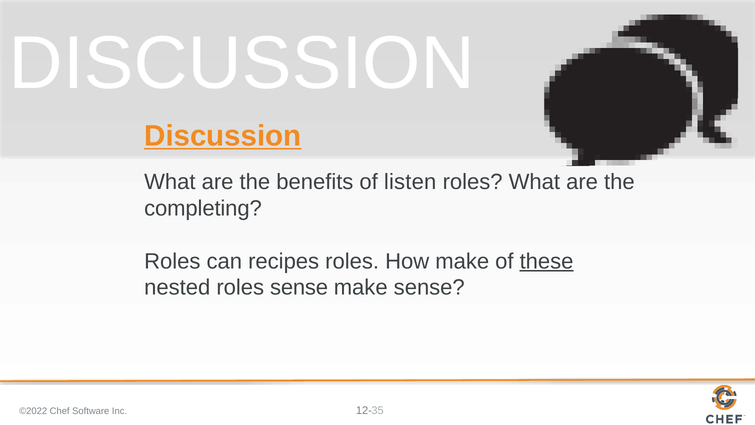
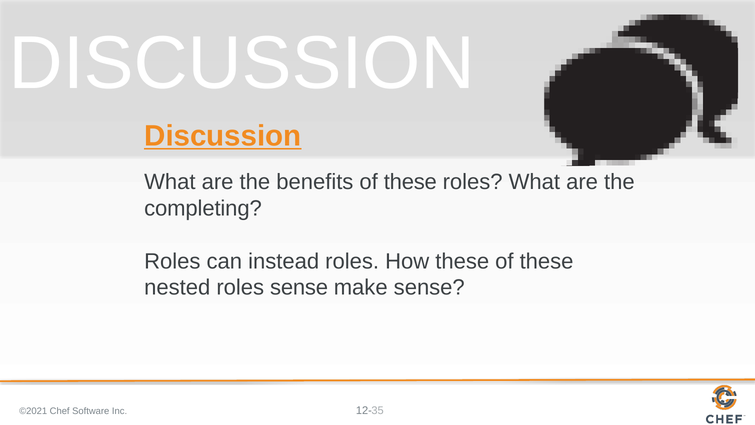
benefits of listen: listen -> these (410, 182)
recipes: recipes -> instead (284, 261)
How make: make -> these (462, 261)
these underline: present -> none (547, 261)
©2022: ©2022 -> ©2021 (33, 411)
